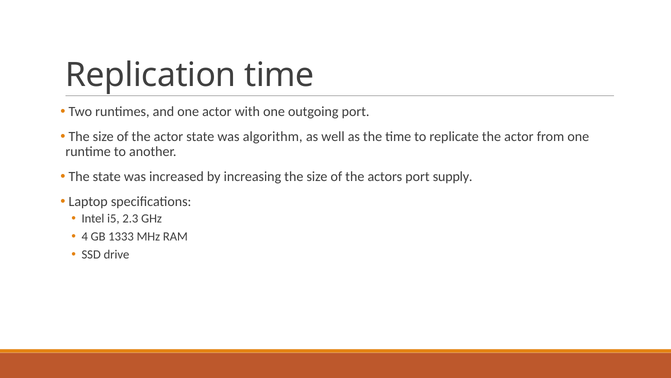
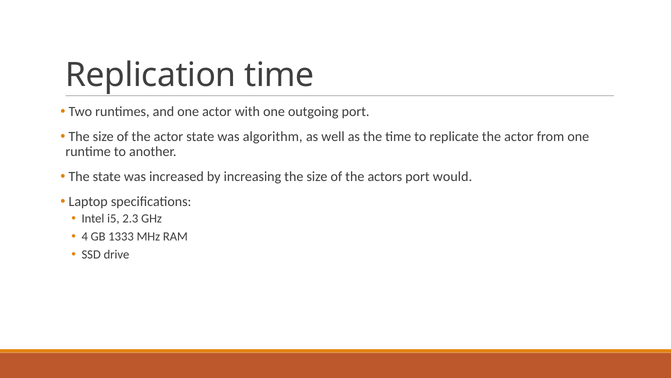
supply: supply -> would (452, 176)
